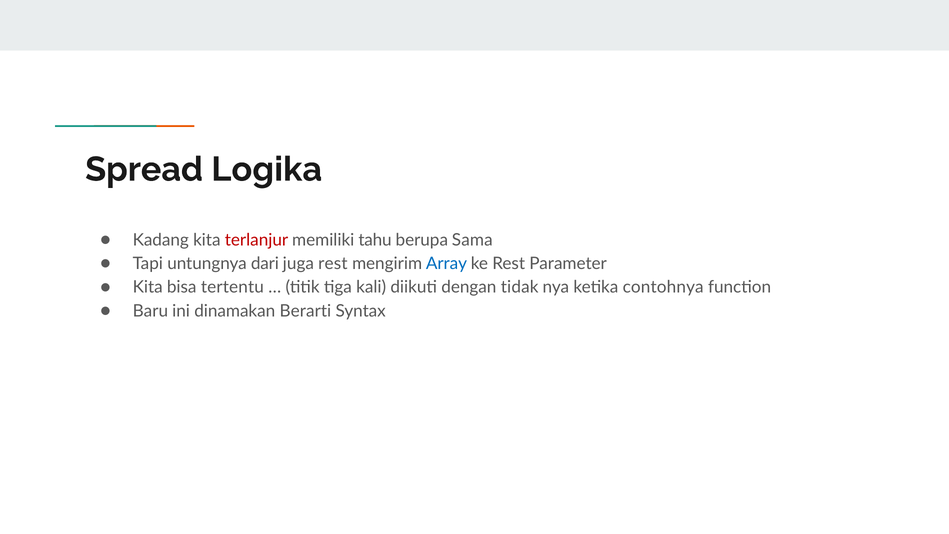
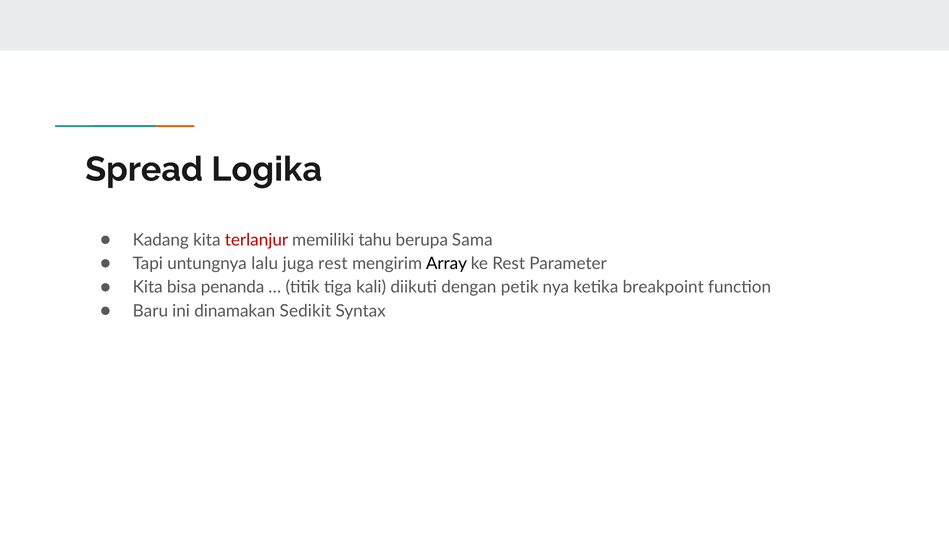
dari: dari -> lalu (265, 263)
Array colour: blue -> black (446, 263)
tertentu: tertentu -> penanda (233, 287)
tidak: tidak -> petik (520, 287)
contohnya: contohnya -> breakpoint (663, 287)
Berarti: Berarti -> Sedikit (305, 311)
